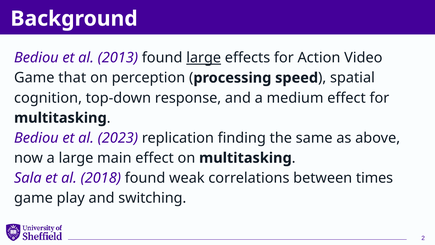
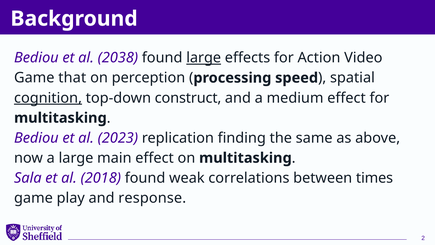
2013: 2013 -> 2038 (118, 58)
cognition underline: none -> present (48, 98)
response: response -> construct (188, 98)
switching: switching -> response (152, 198)
